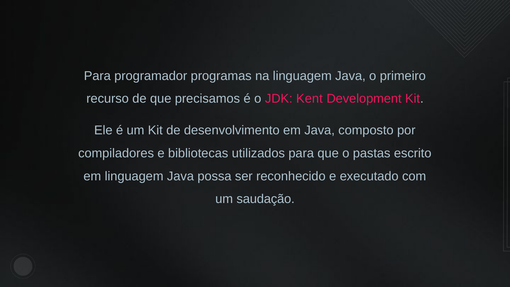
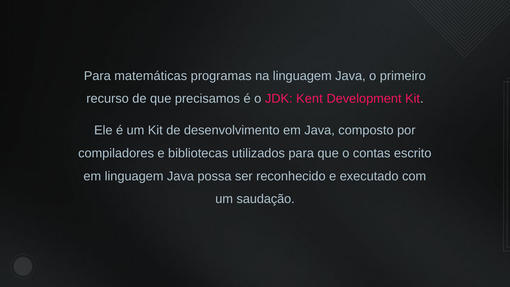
programador: programador -> matemáticas (151, 76)
pastas: pastas -> contas (372, 153)
